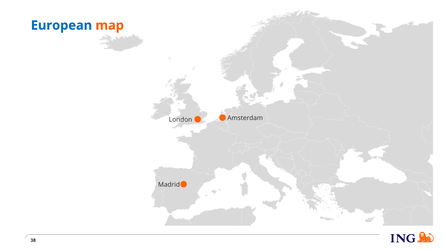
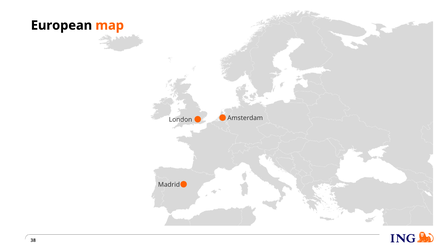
European colour: blue -> black (61, 25)
